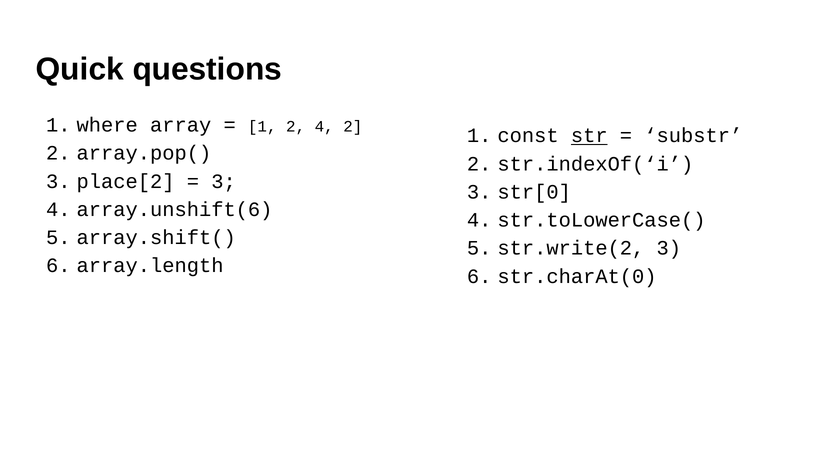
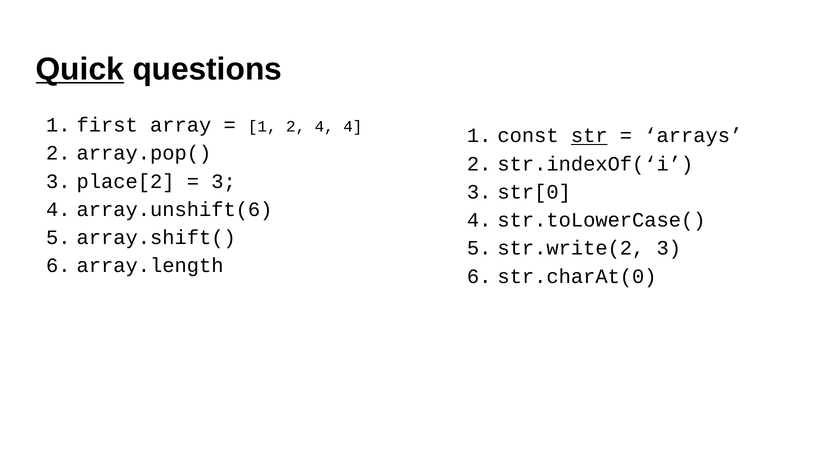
Quick underline: none -> present (80, 69)
where: where -> first (107, 125)
4 2: 2 -> 4 (353, 127)
substr: substr -> arrays (693, 136)
